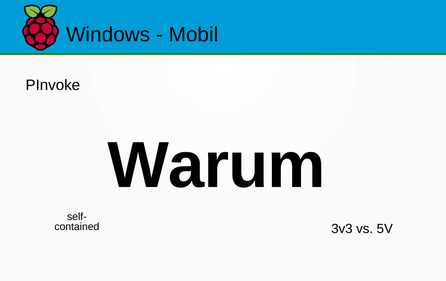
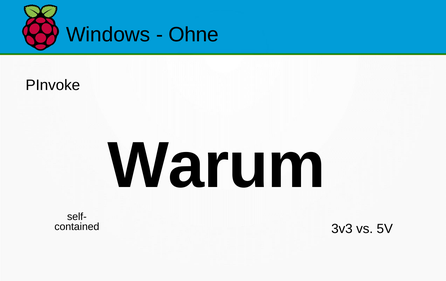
Mobil: Mobil -> Ohne (194, 35)
